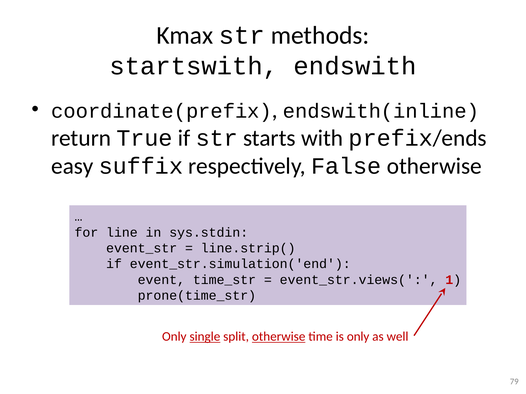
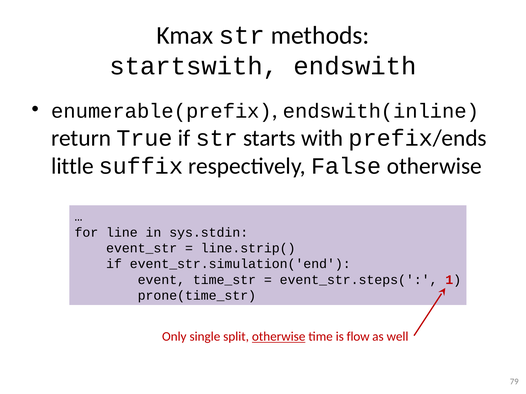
coordinate(prefix: coordinate(prefix -> enumerable(prefix (162, 111)
easy: easy -> little (72, 166)
event_str.views(: event_str.views( -> event_str.steps( (359, 280)
single underline: present -> none (205, 337)
is only: only -> flow (358, 337)
